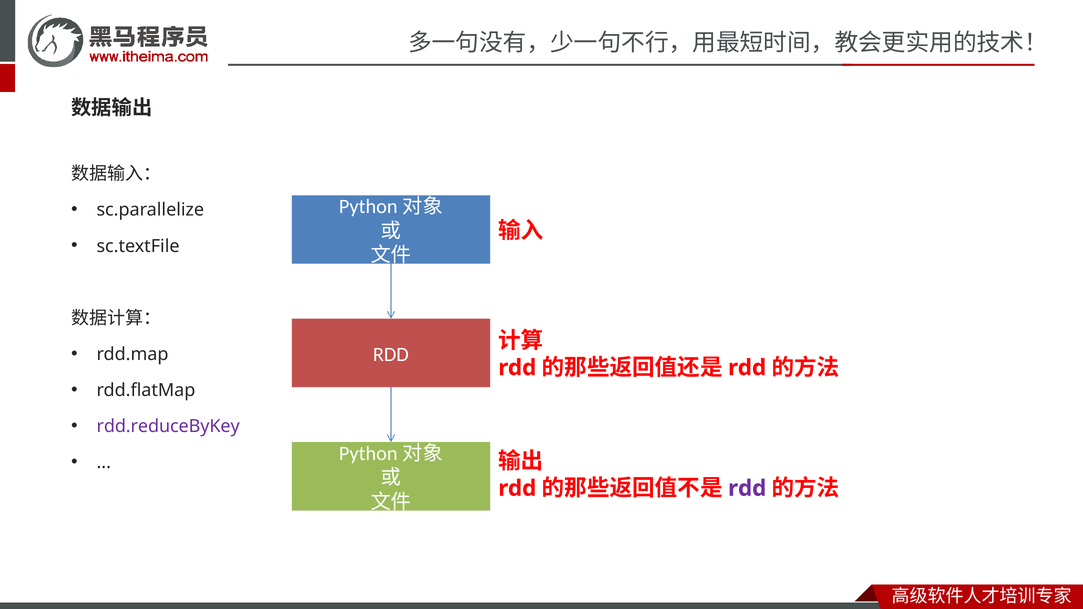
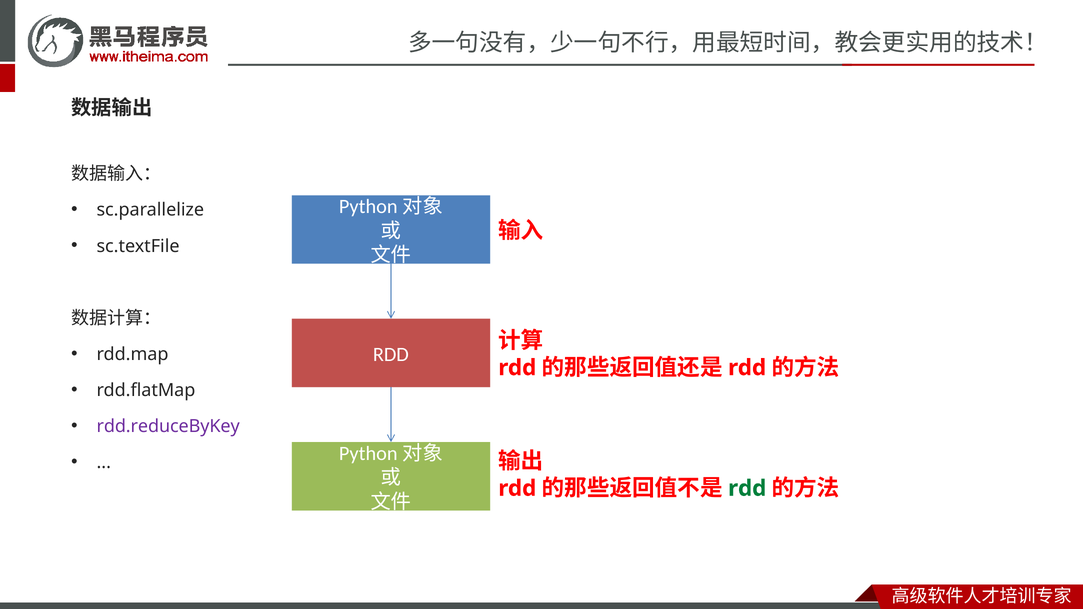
rdd colour: purple -> green (747, 488)
